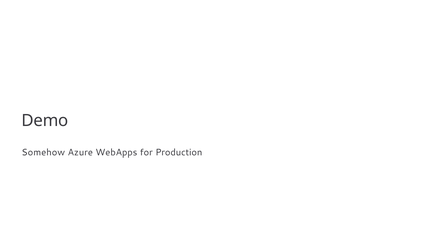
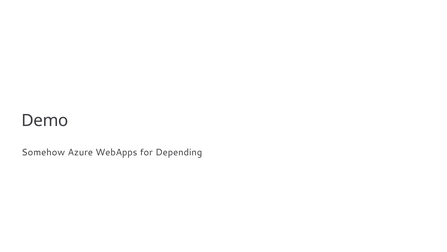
Production: Production -> Depending (179, 152)
